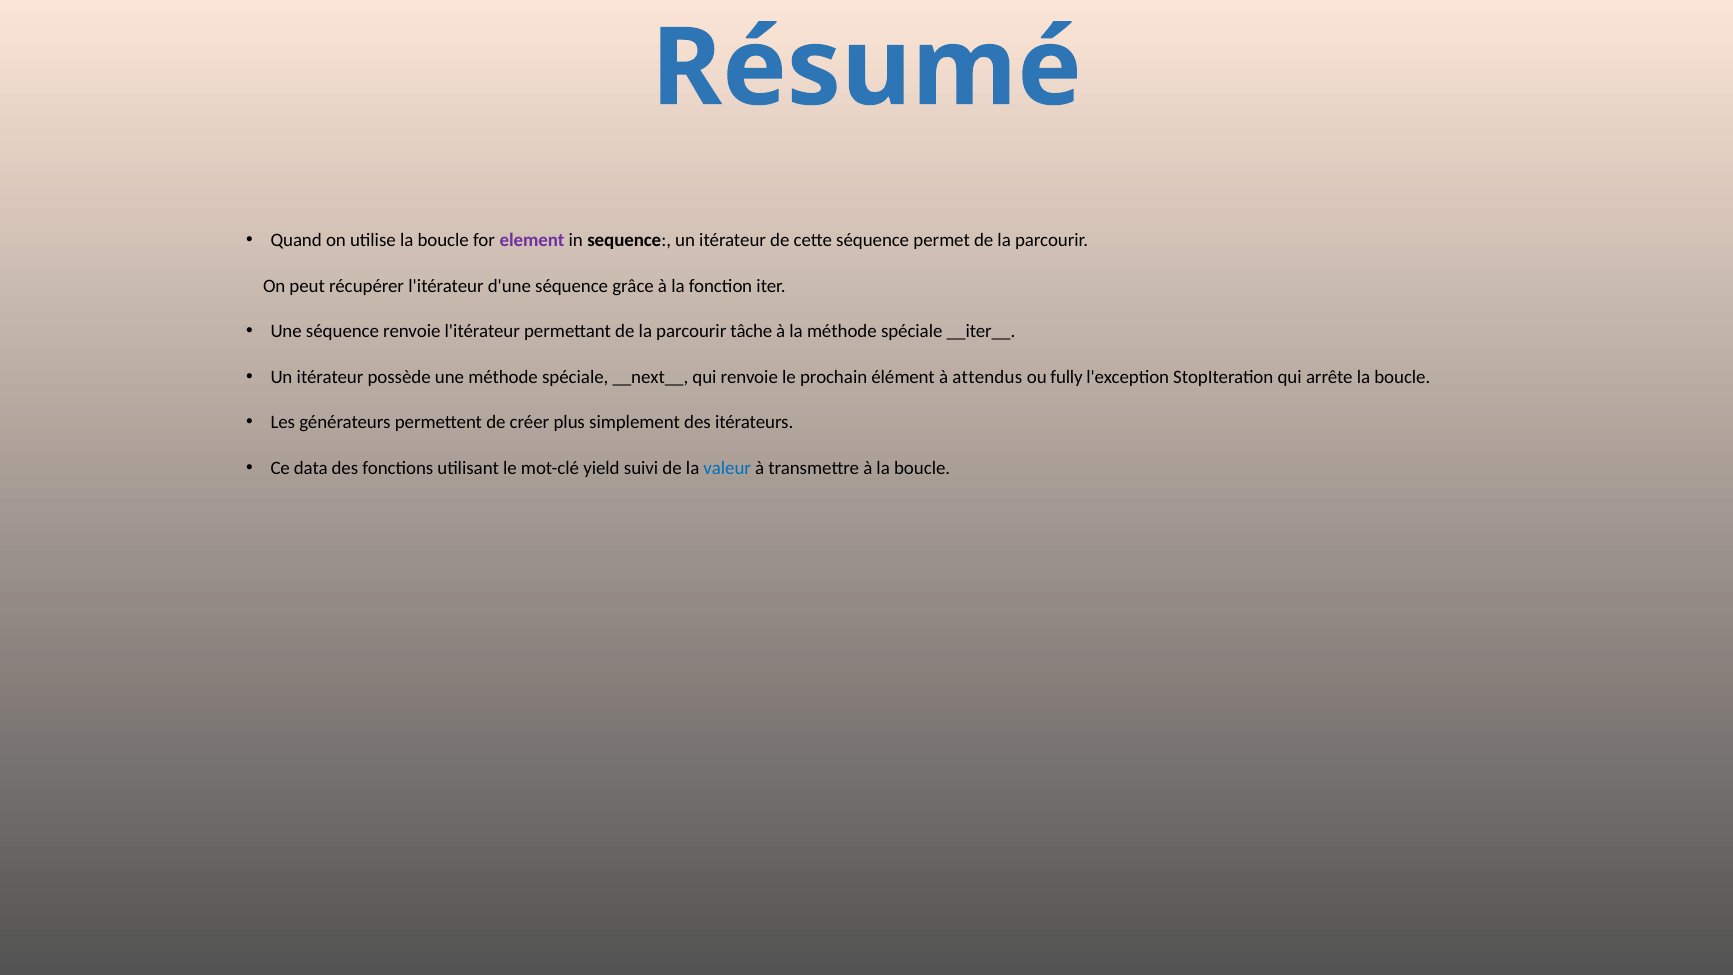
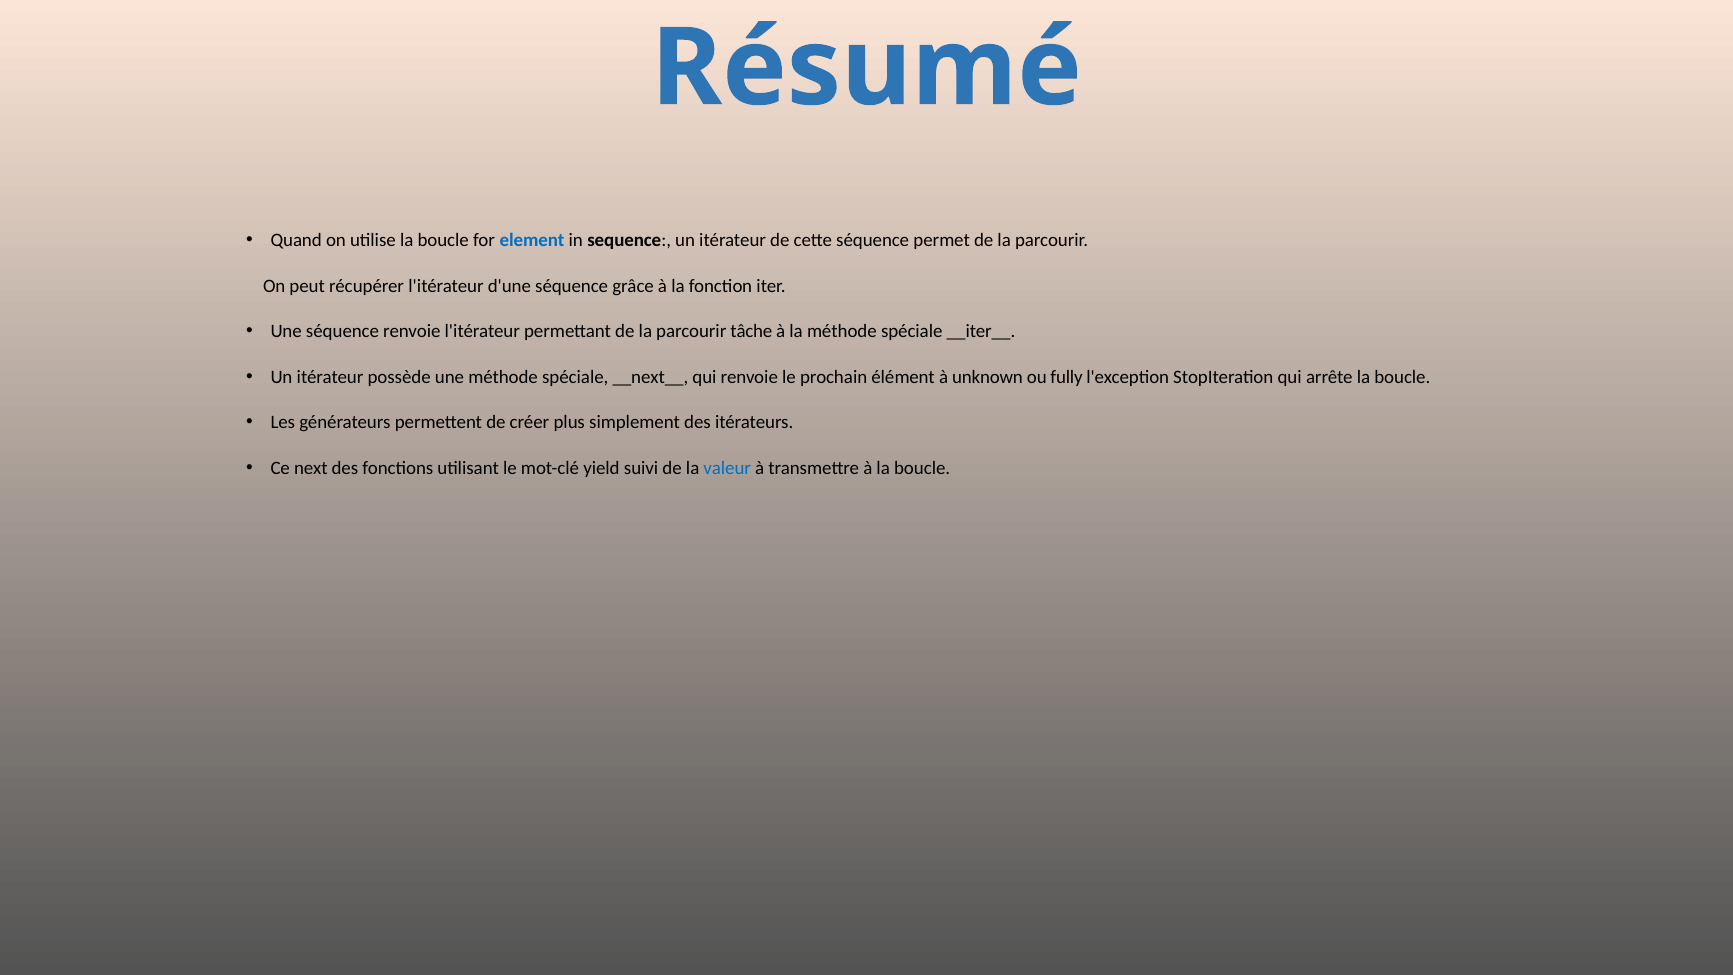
element colour: purple -> blue (532, 241)
attendus: attendus -> unknown (988, 377)
data: data -> next (311, 468)
